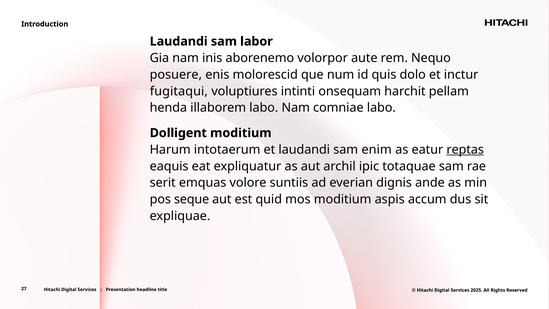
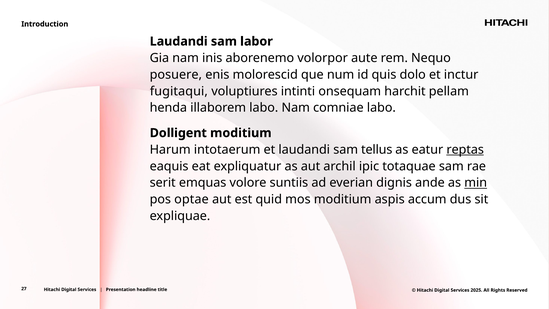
enim: enim -> tellus (377, 150)
min underline: none -> present (476, 183)
seque: seque -> optae (191, 199)
